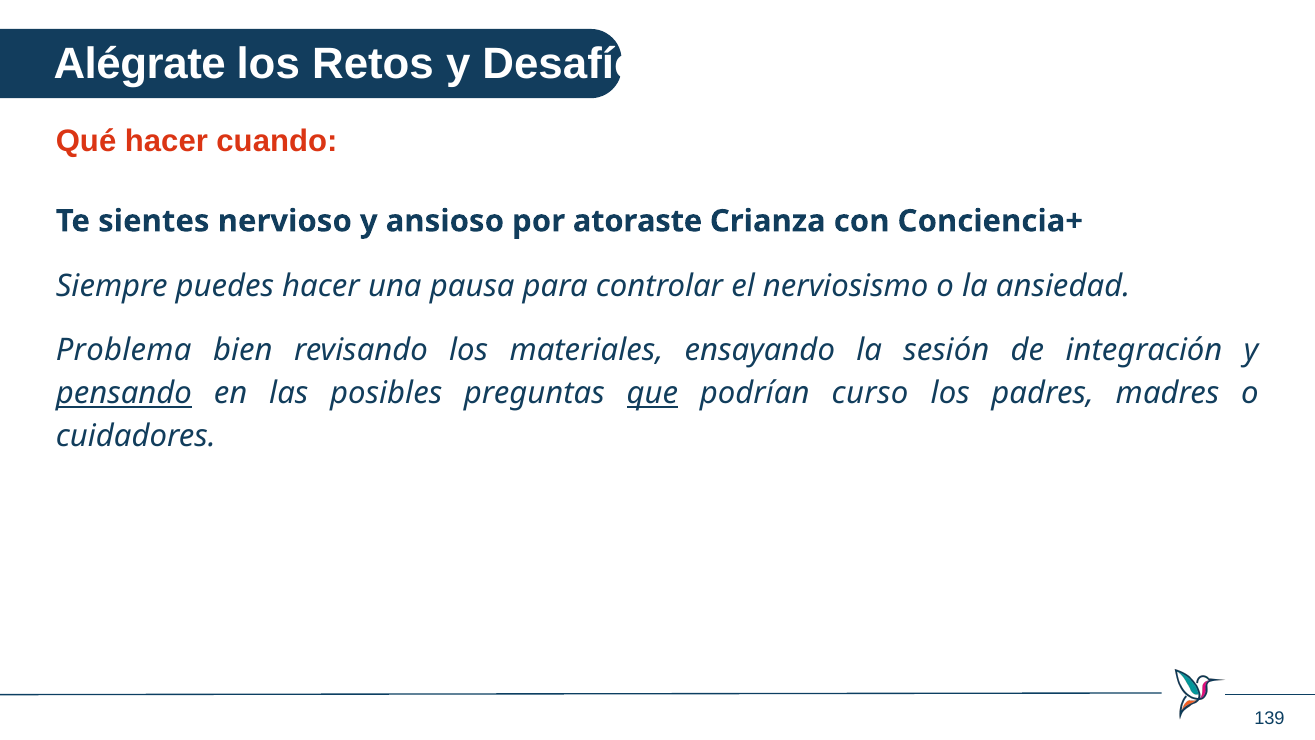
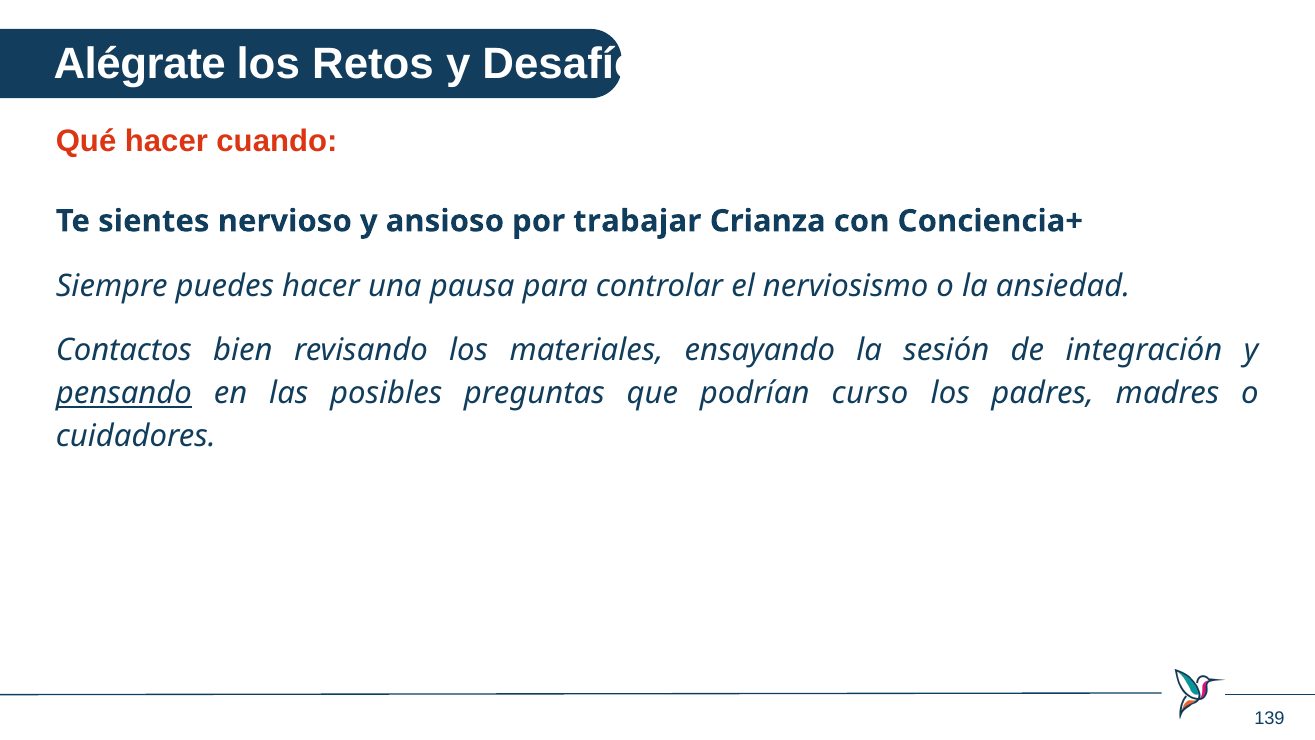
atoraste: atoraste -> trabajar (637, 221)
Problema: Problema -> Contactos (124, 350)
que underline: present -> none (652, 393)
